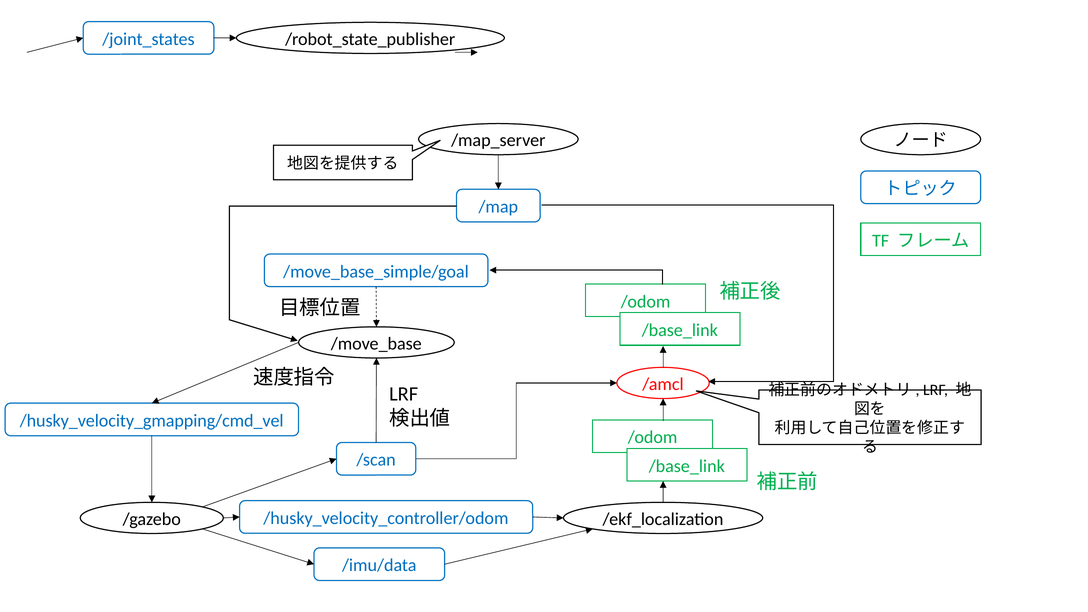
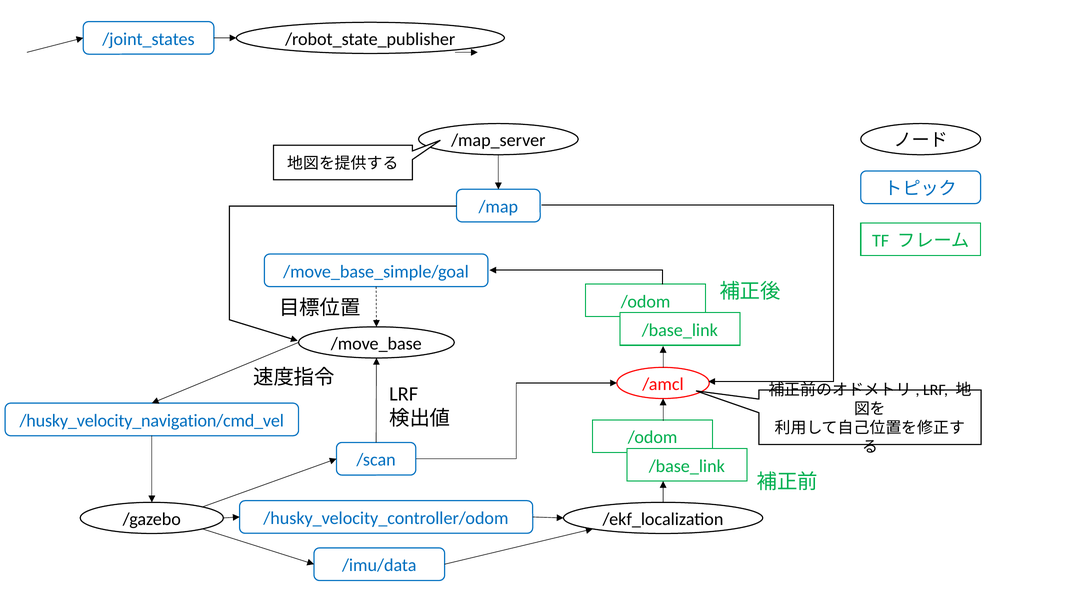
/husky_velocity_gmapping/cmd_vel: /husky_velocity_gmapping/cmd_vel -> /husky_velocity_navigation/cmd_vel (152, 421)
